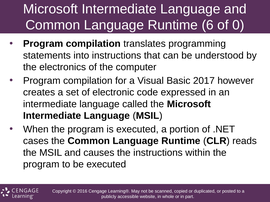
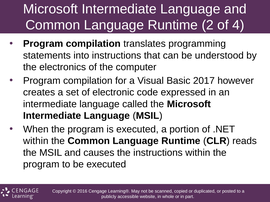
6: 6 -> 2 (208, 25)
0: 0 -> 4 (238, 25)
cases: cases -> within (36, 141)
